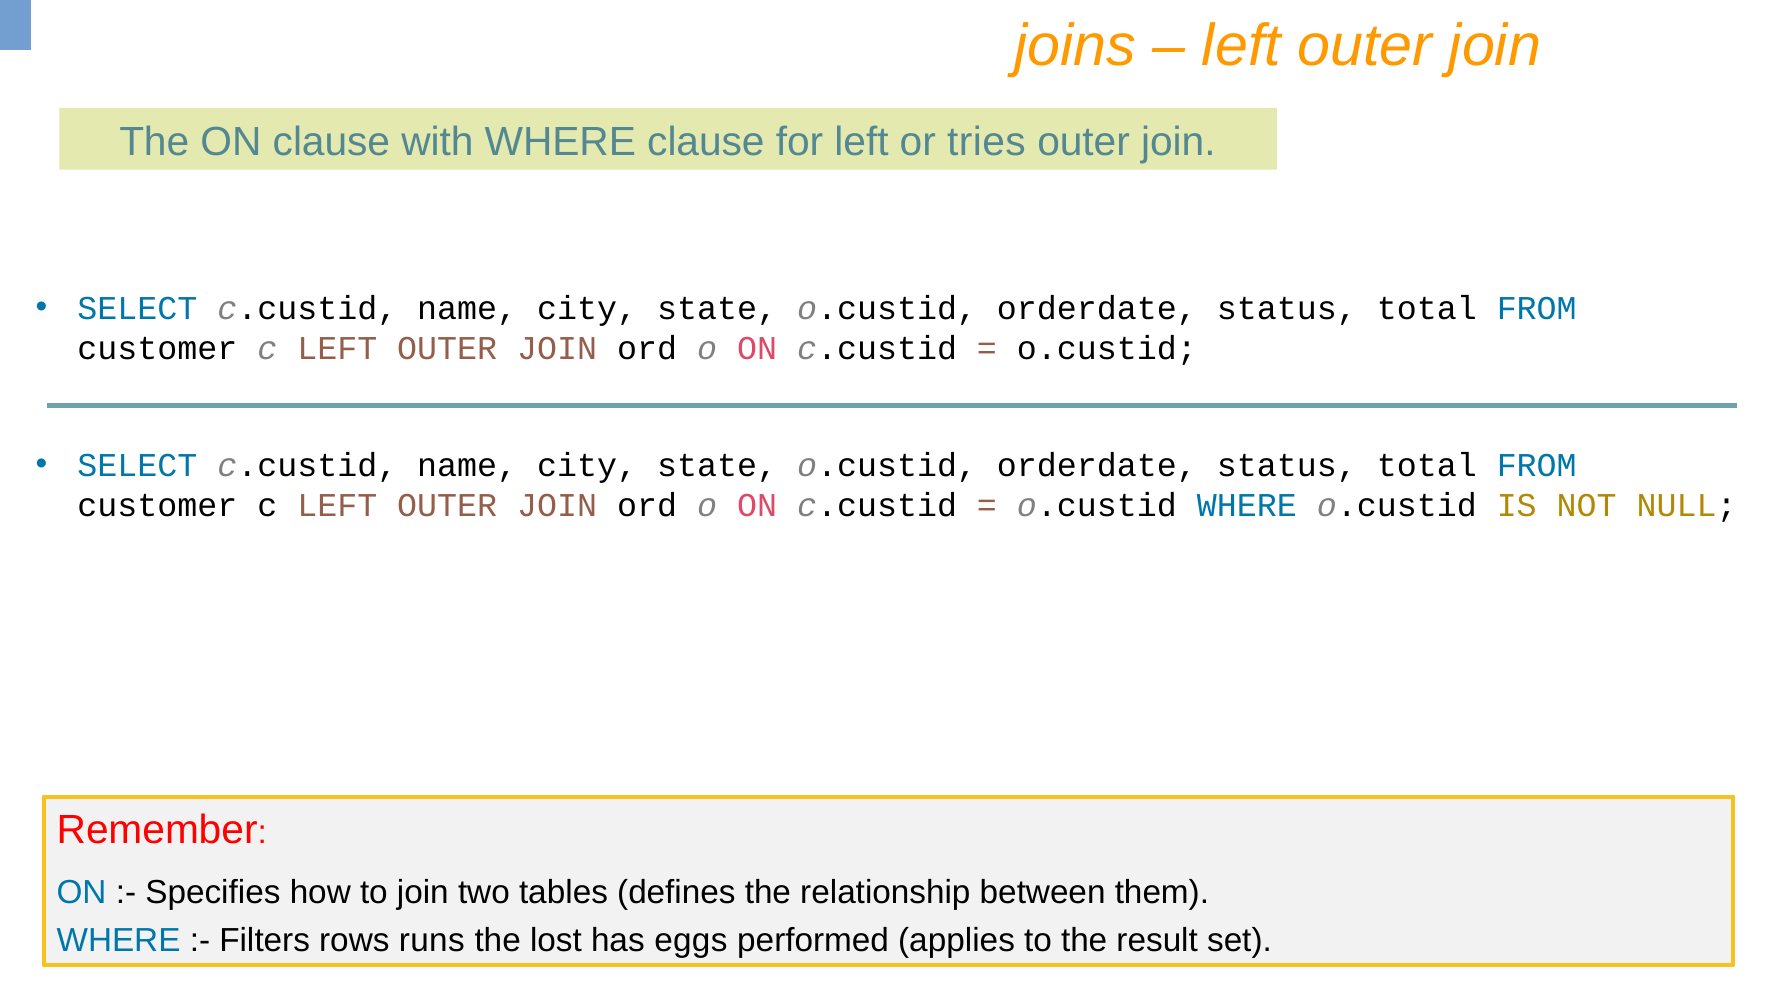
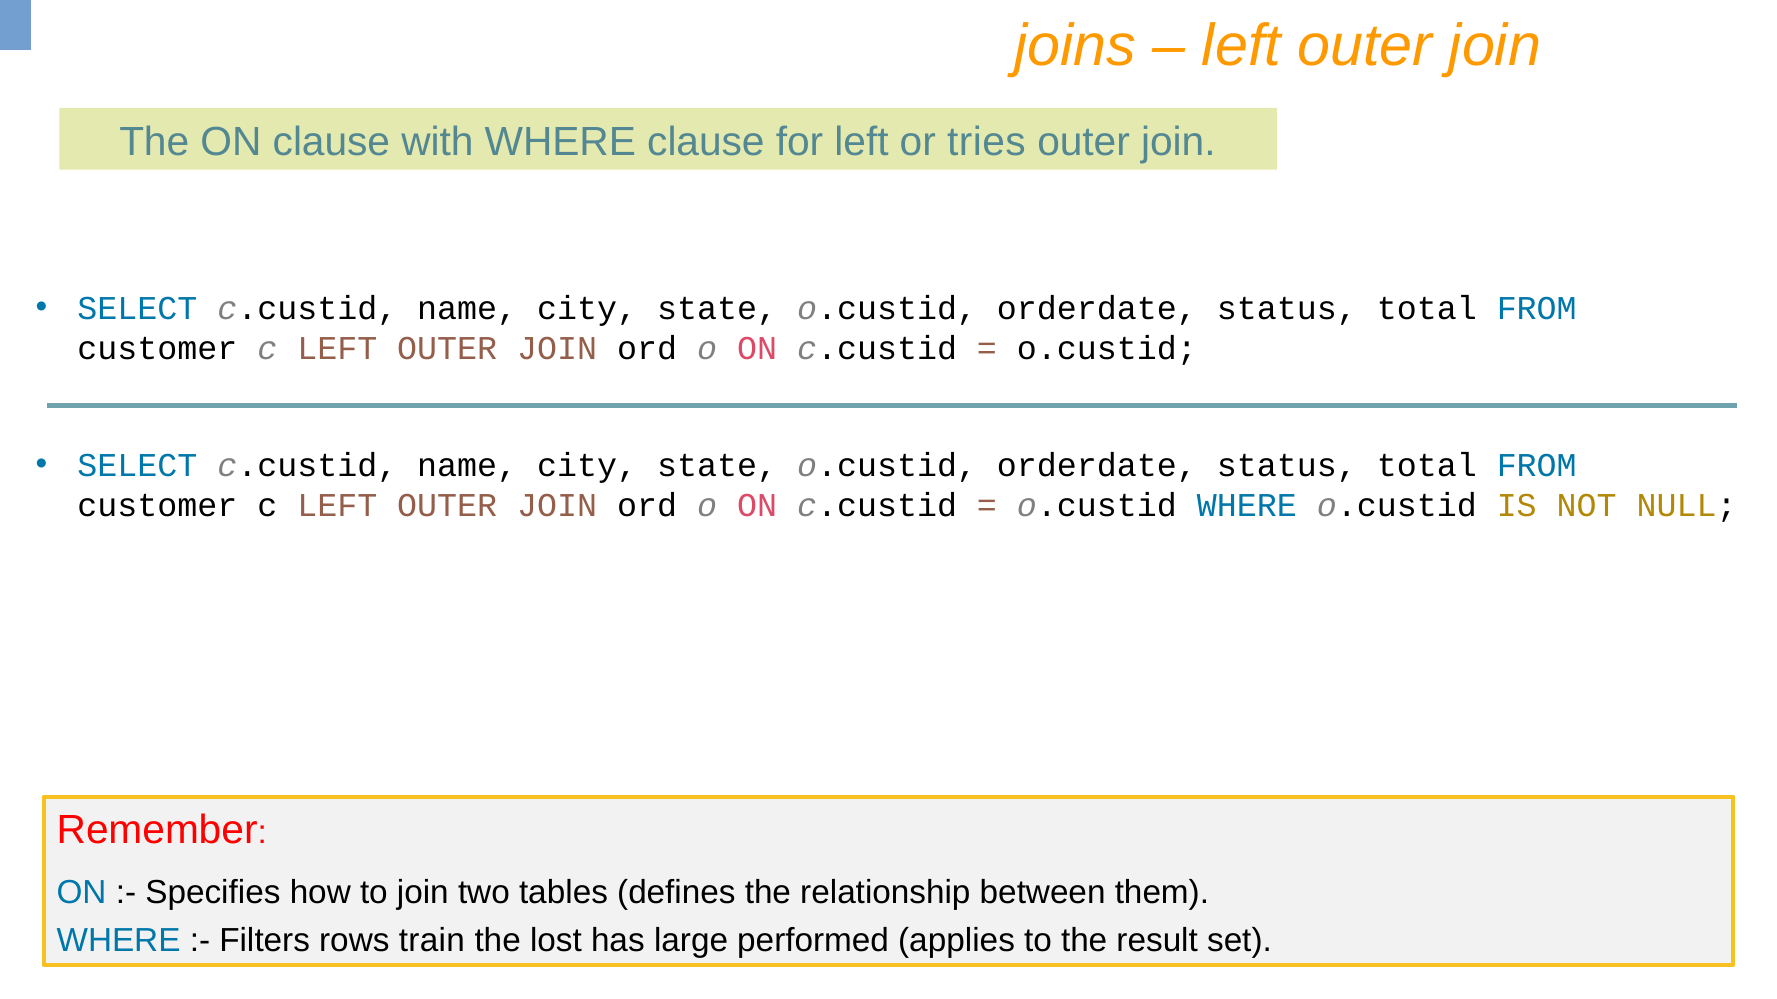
runs: runs -> train (432, 941)
eggs: eggs -> large (691, 941)
